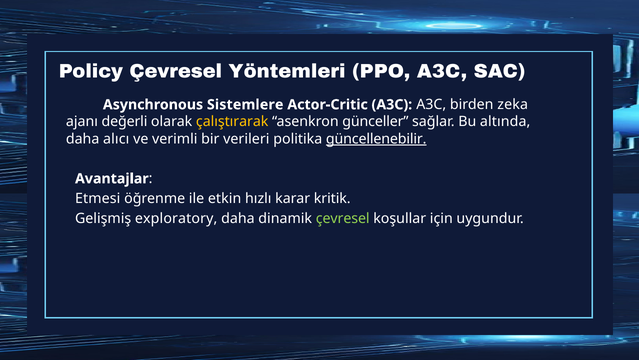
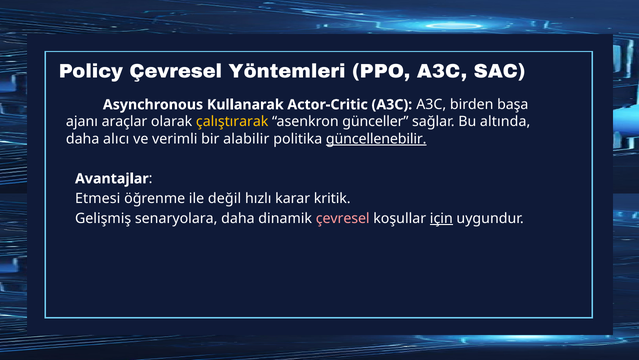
Sistemlere: Sistemlere -> Kullanarak (245, 104)
zeka: zeka -> başa (513, 104)
değerli: değerli -> araçlar (124, 122)
verileri: verileri -> alabilir (246, 139)
etkin: etkin -> değil (225, 198)
exploratory: exploratory -> senaryolara (176, 218)
çevresel colour: light green -> pink (343, 218)
için underline: none -> present (441, 218)
